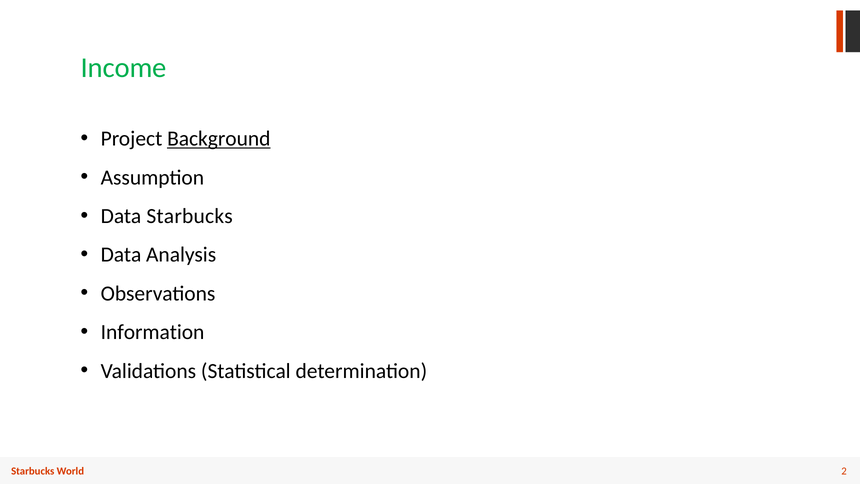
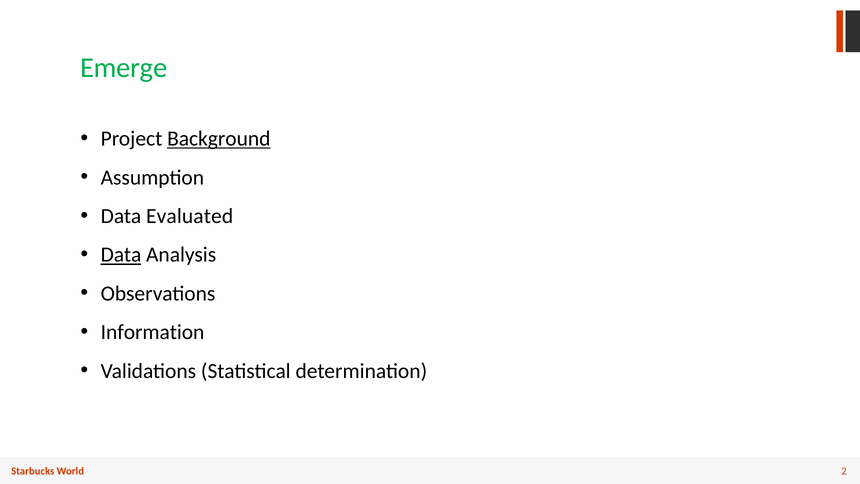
Income: Income -> Emerge (124, 68)
Data Starbucks: Starbucks -> Evaluated (190, 216)
Data underline: none -> present (121, 255)
